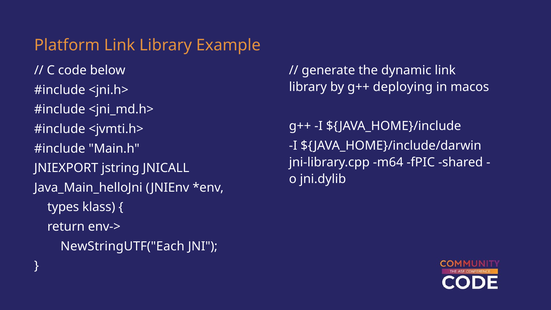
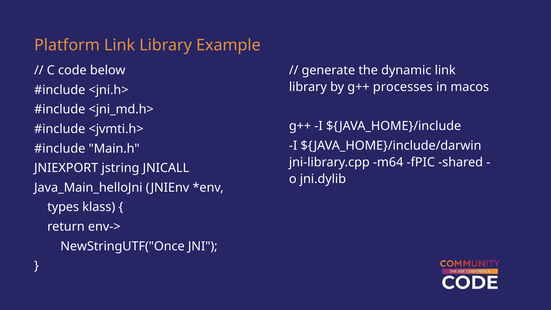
deploying: deploying -> processes (403, 87)
NewStringUTF("Each: NewStringUTF("Each -> NewStringUTF("Once (123, 246)
